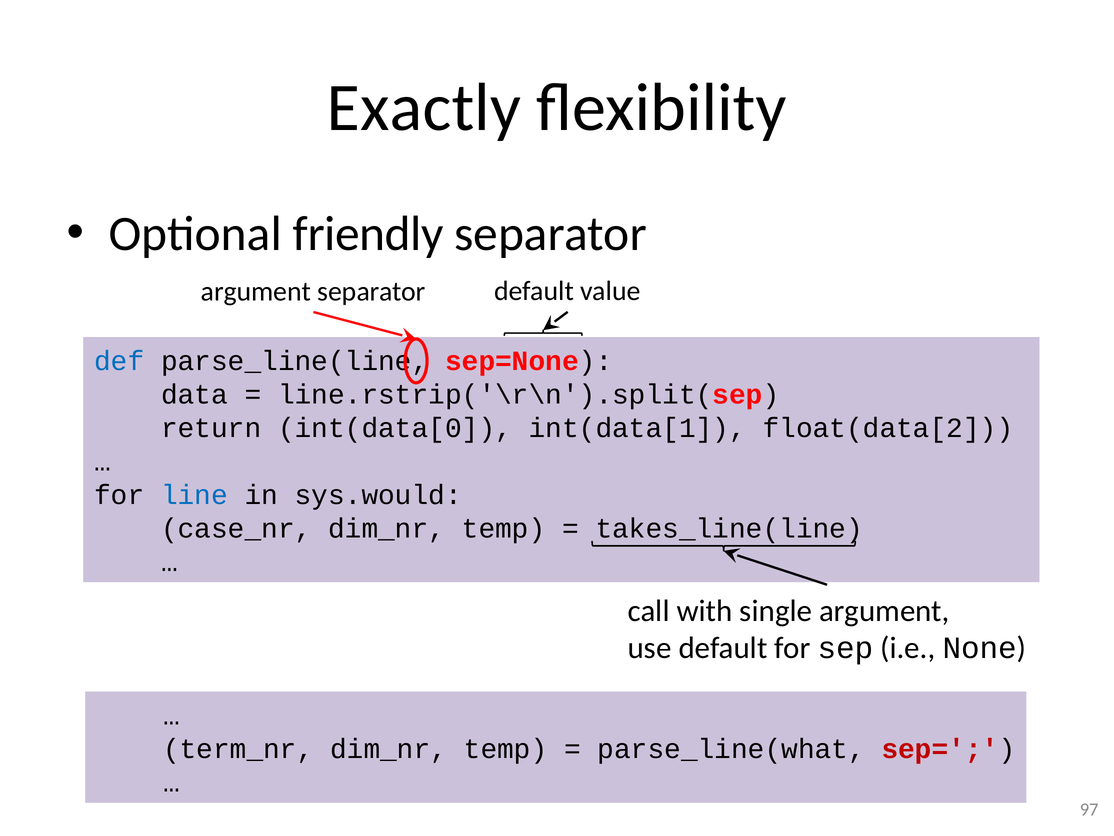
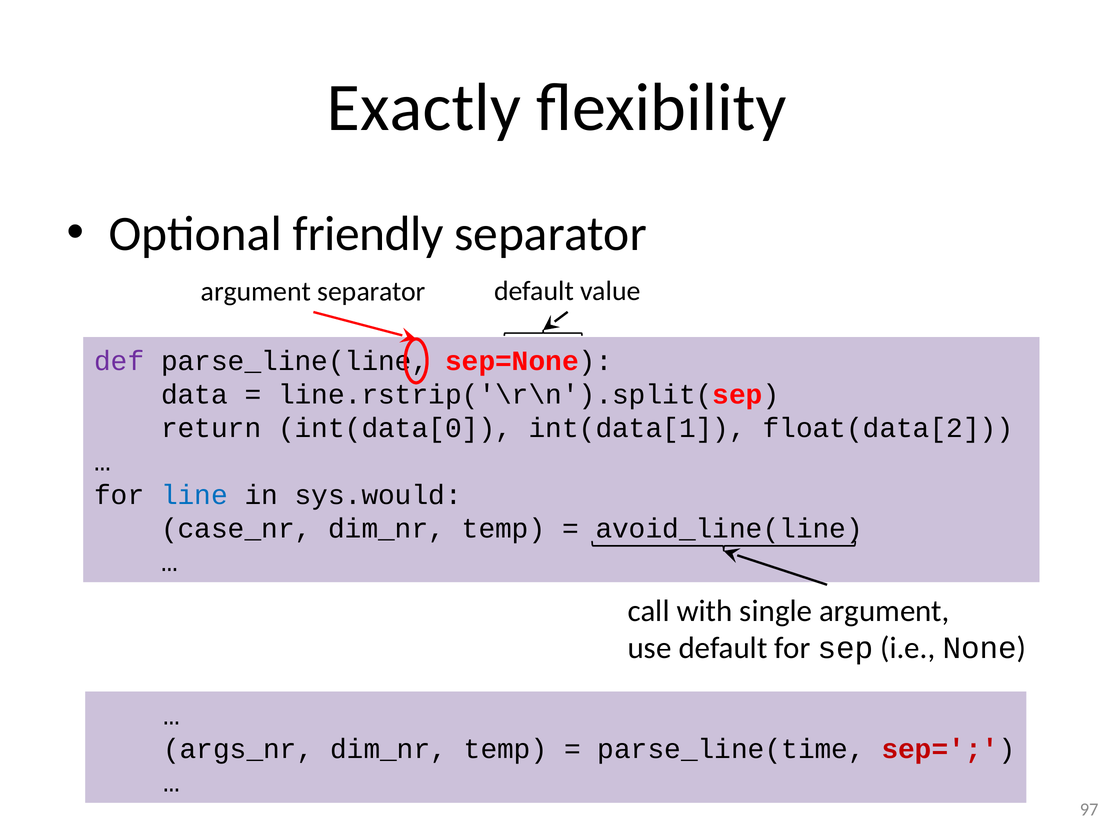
def colour: blue -> purple (119, 361)
takes_line(line: takes_line(line -> avoid_line(line (729, 528)
term_nr: term_nr -> args_nr (238, 749)
parse_line(what: parse_line(what -> parse_line(time (731, 749)
